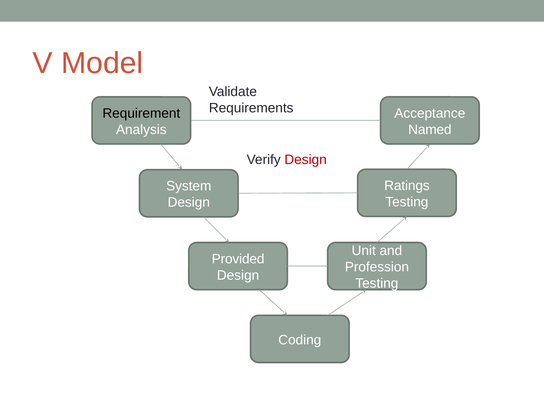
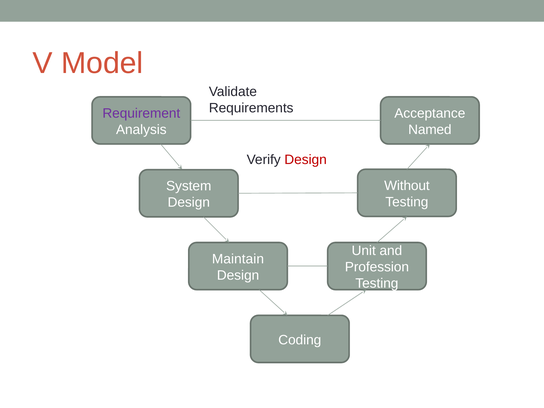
Requirement colour: black -> purple (141, 113)
Ratings: Ratings -> Without (407, 186)
Provided: Provided -> Maintain (238, 259)
